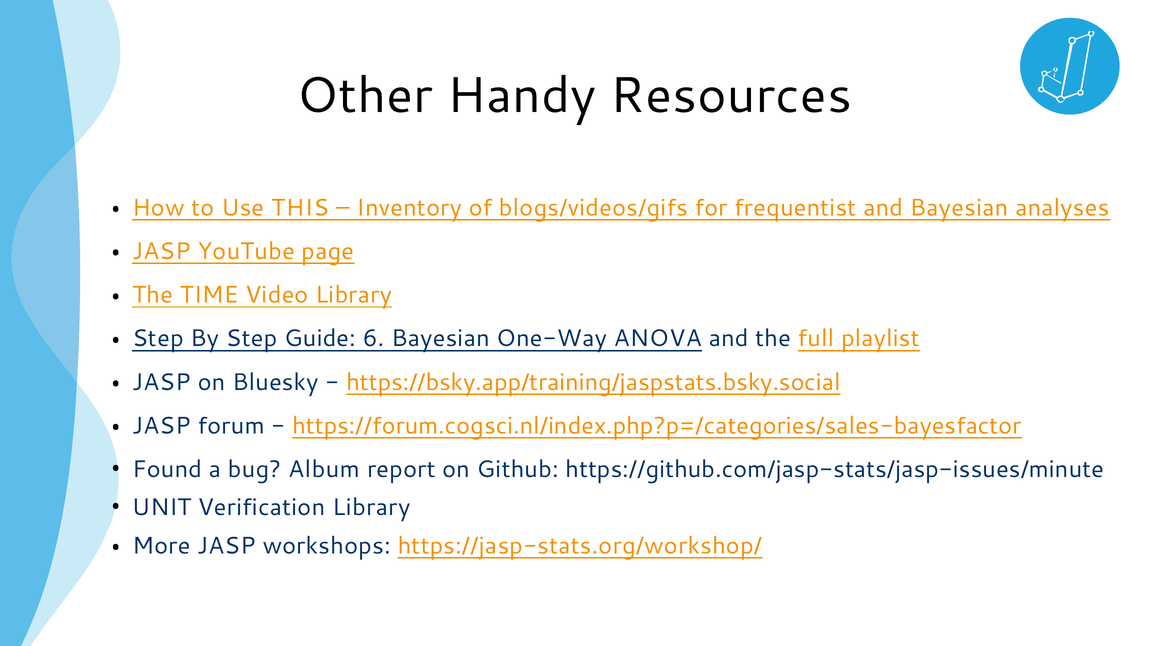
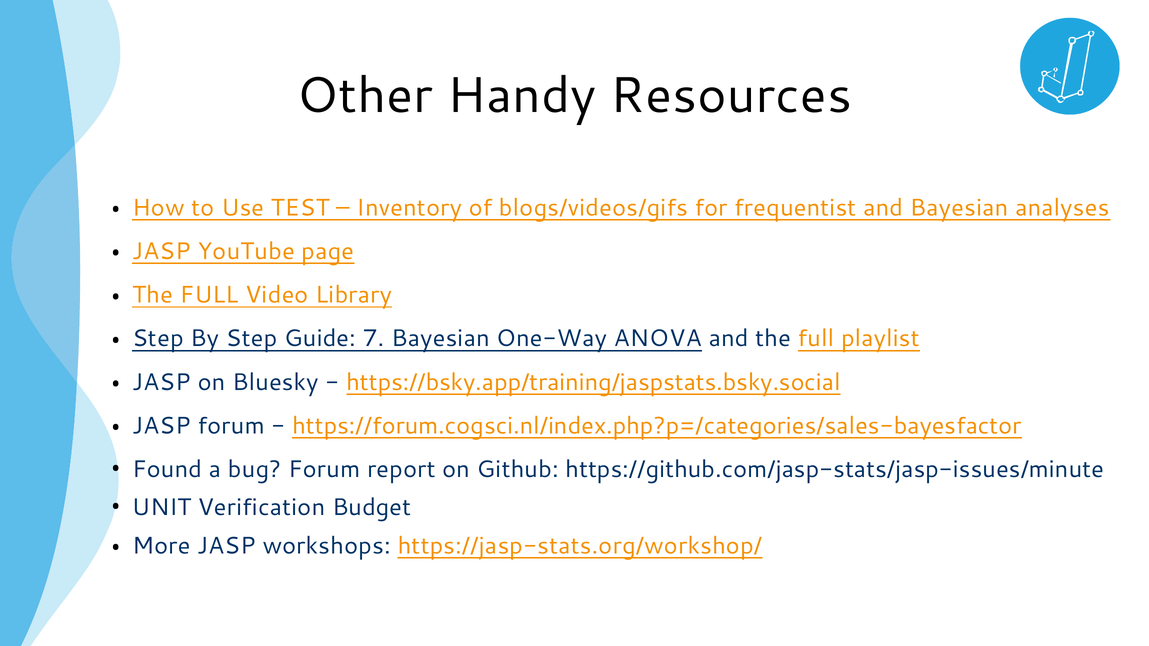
THIS: THIS -> TEST (300, 208)
TIME: TIME -> FULL (209, 295)
6: 6 -> 7 (374, 339)
bug Album: Album -> Forum (324, 469)
Verification Library: Library -> Budget (372, 508)
